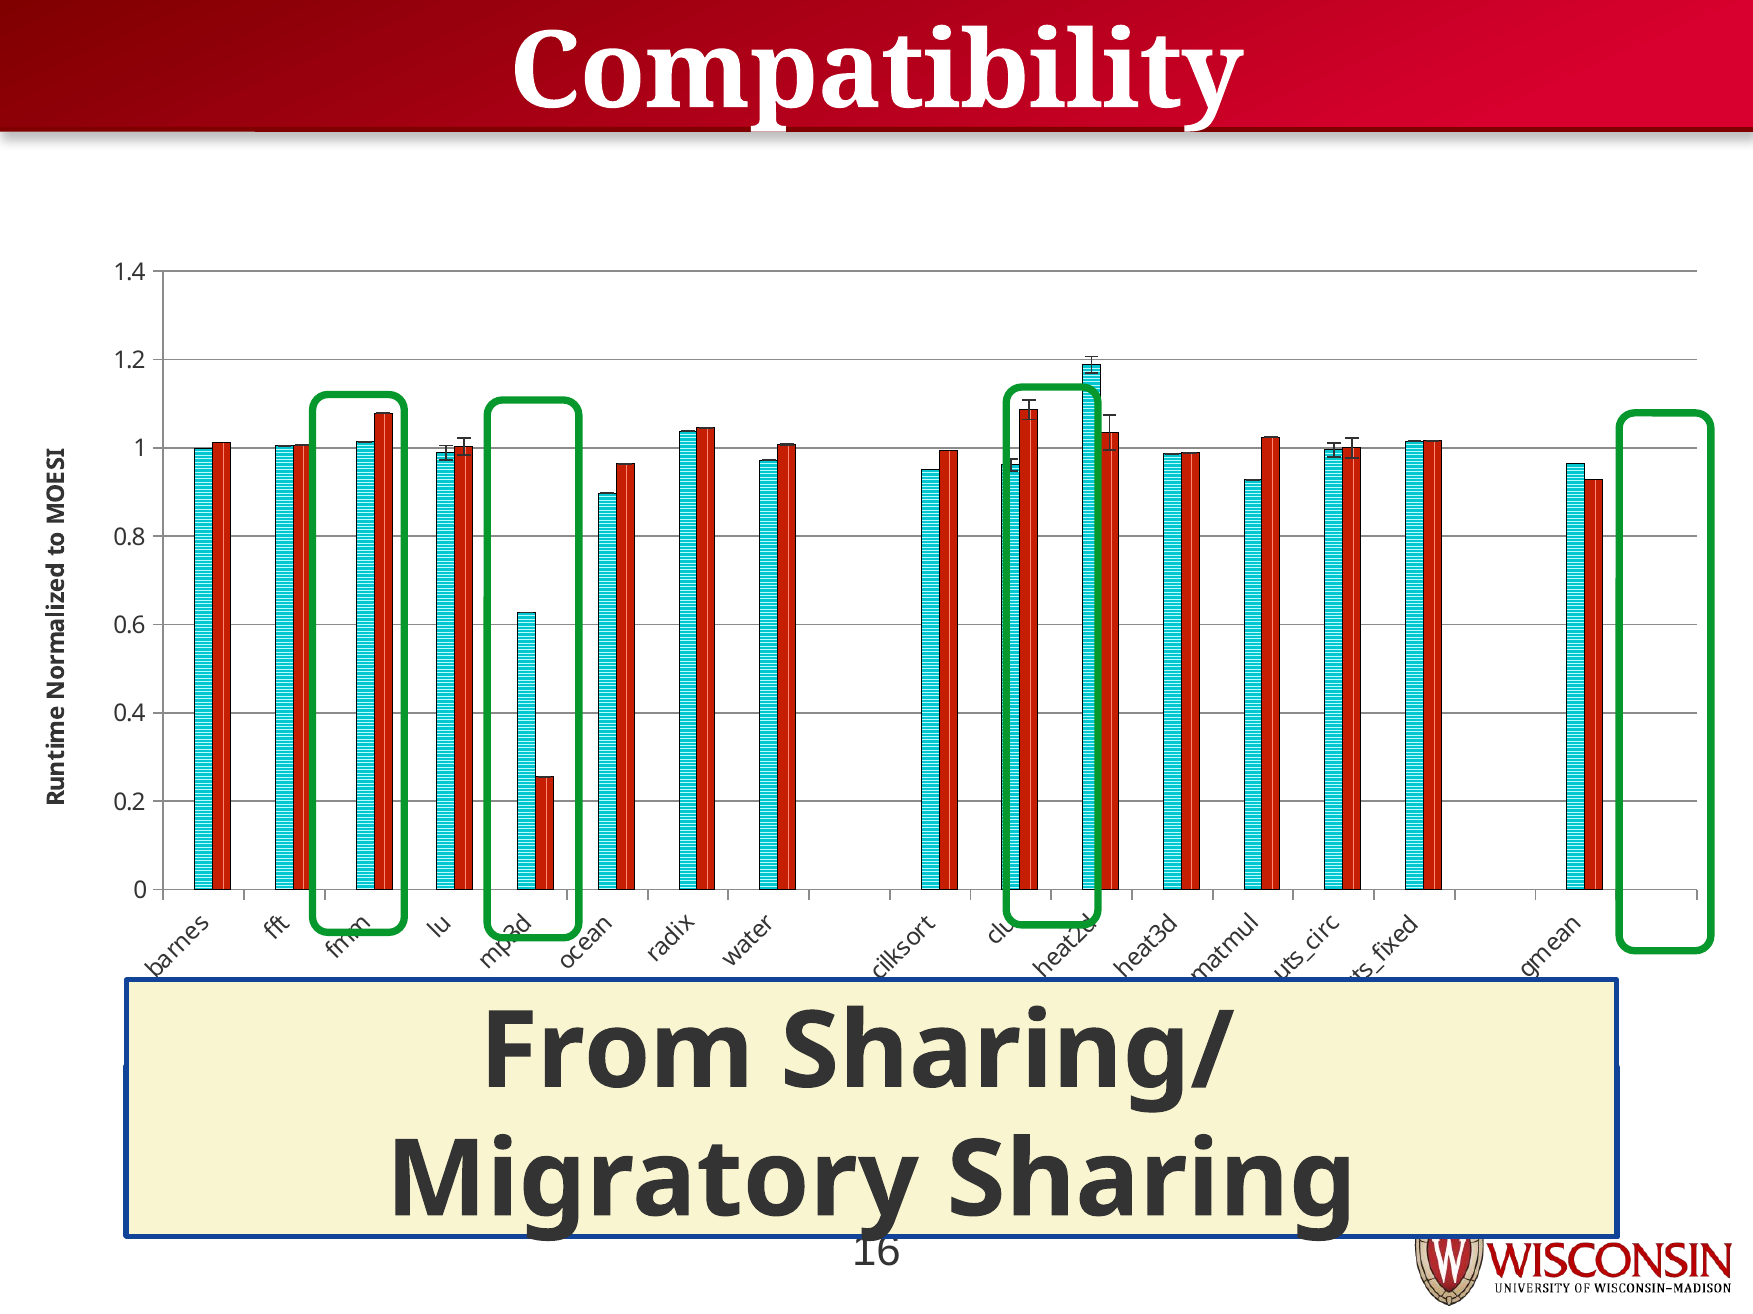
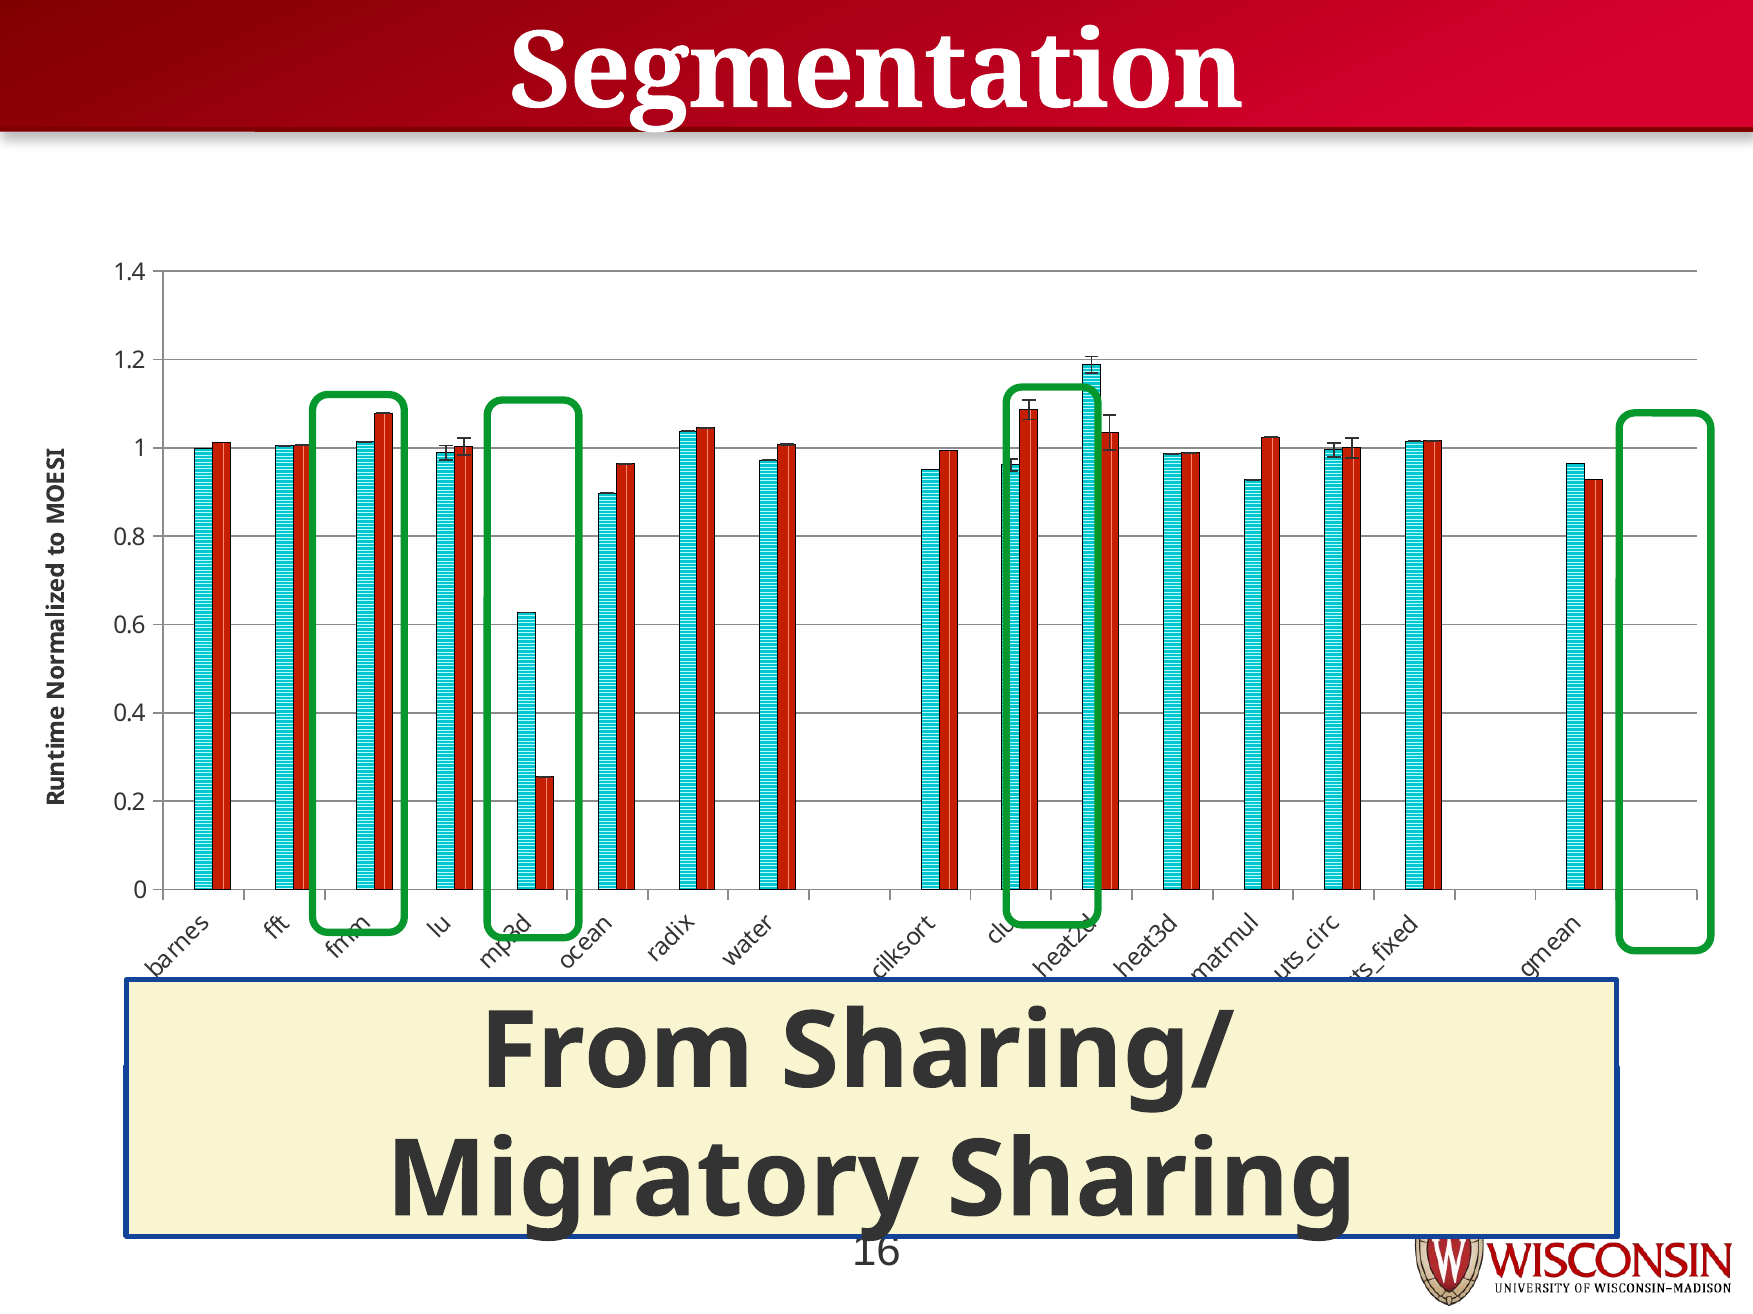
Compatibility: Compatibility -> Segmentation (876, 72)
